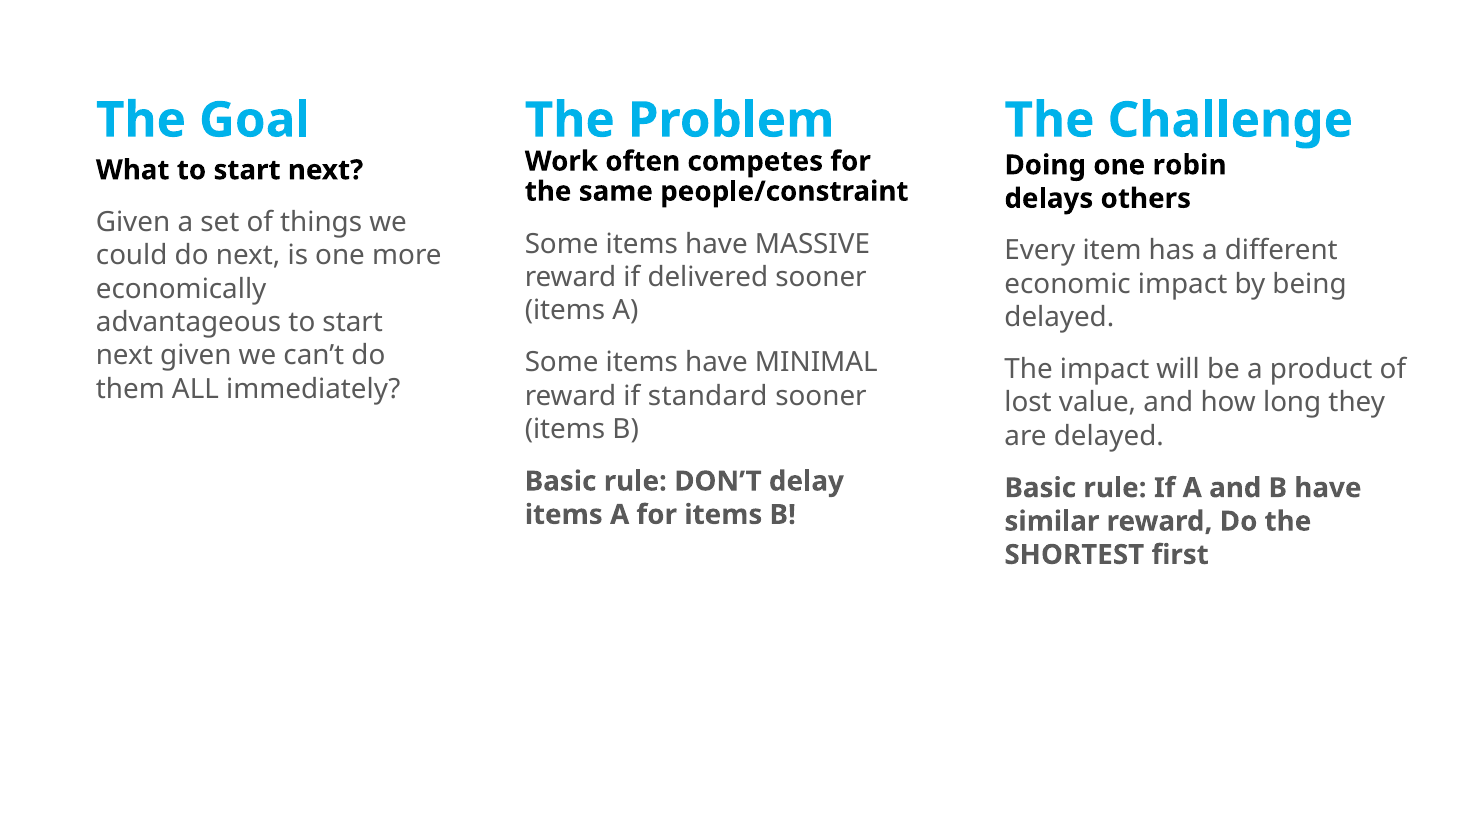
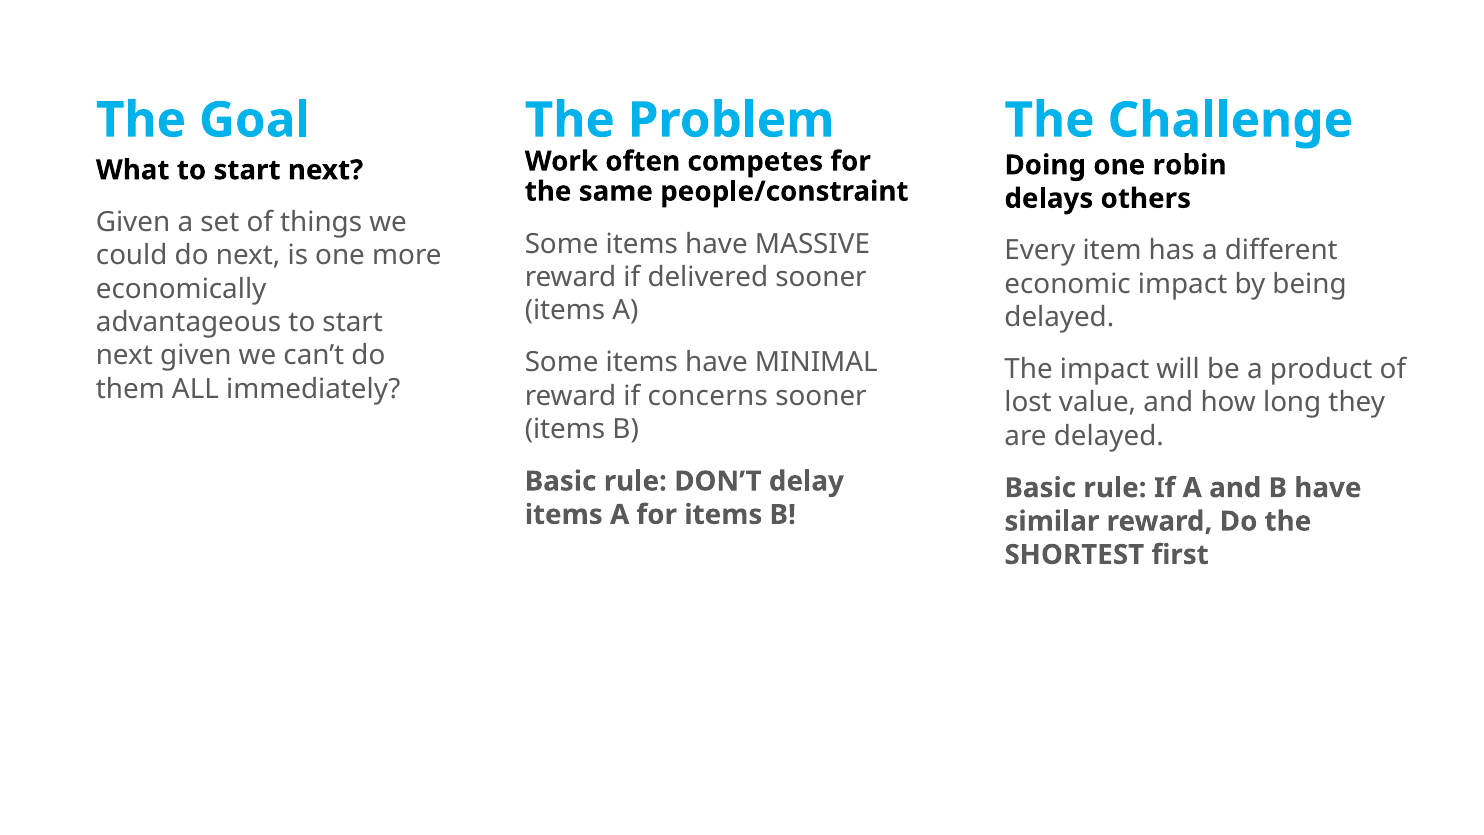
standard: standard -> concerns (708, 396)
